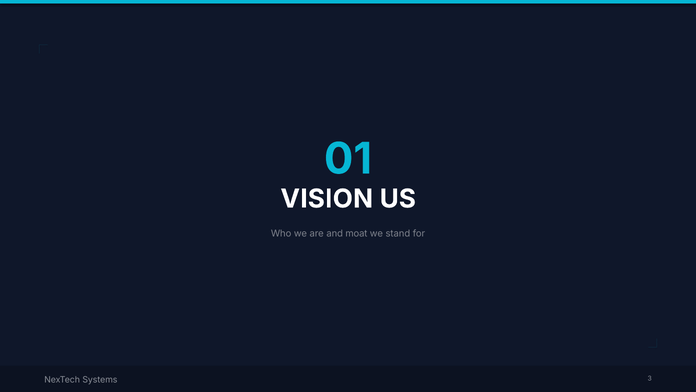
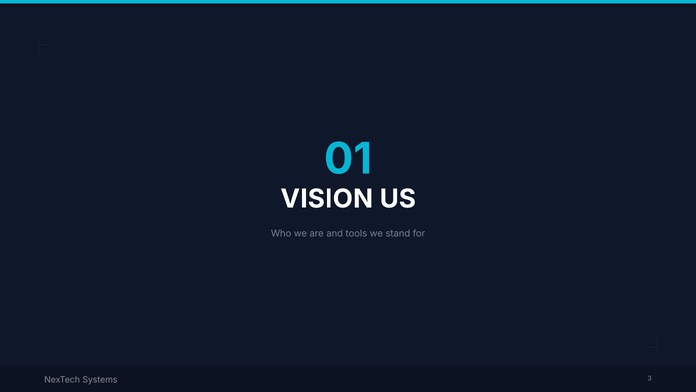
moat: moat -> tools (356, 233)
